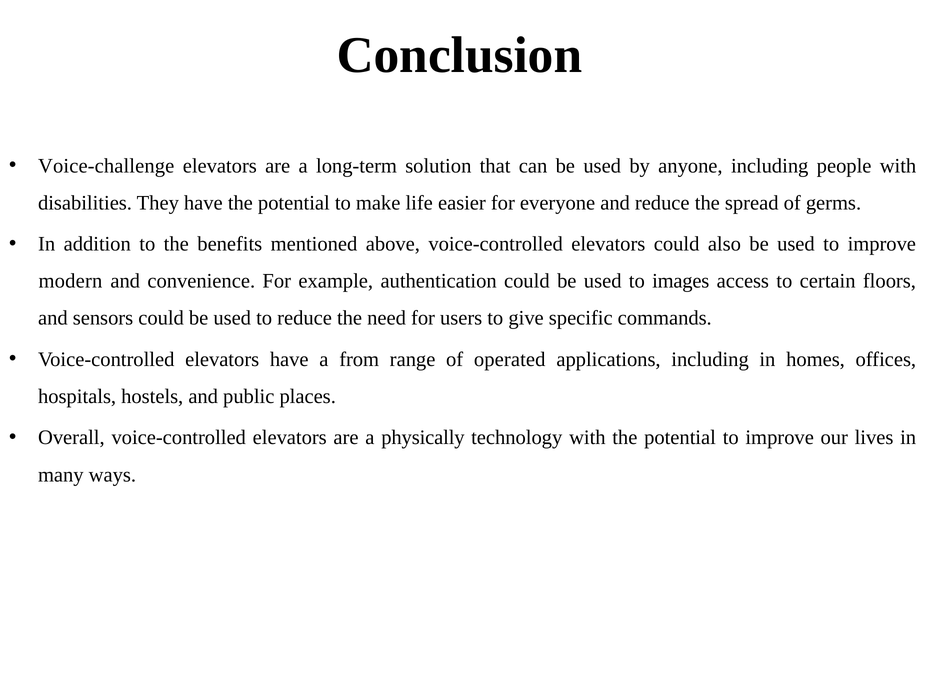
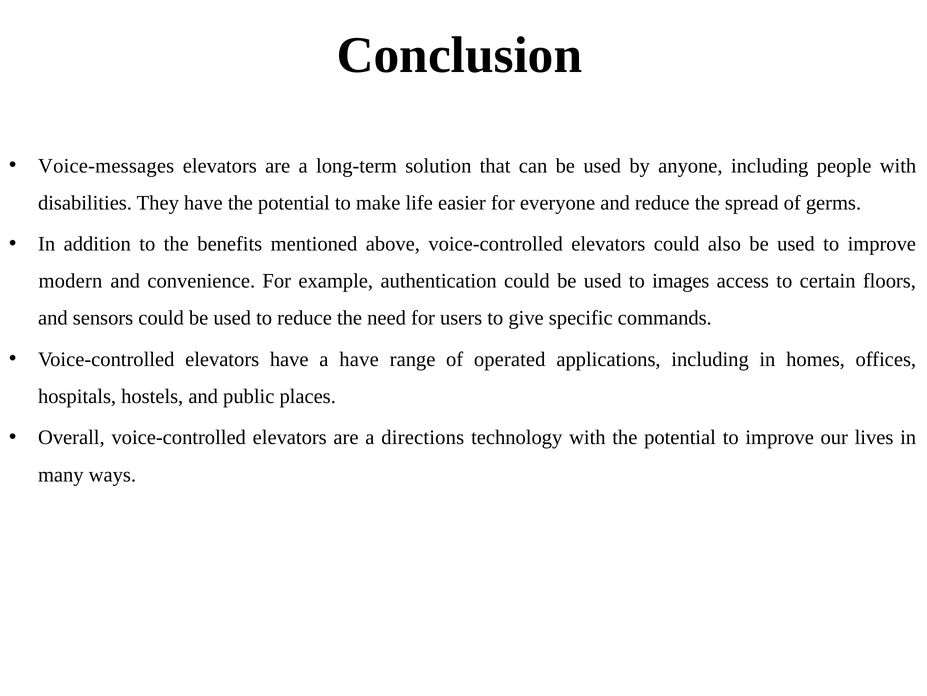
Voice-challenge: Voice-challenge -> Voice-messages (106, 166)
a from: from -> have (359, 359)
physically: physically -> directions (423, 437)
